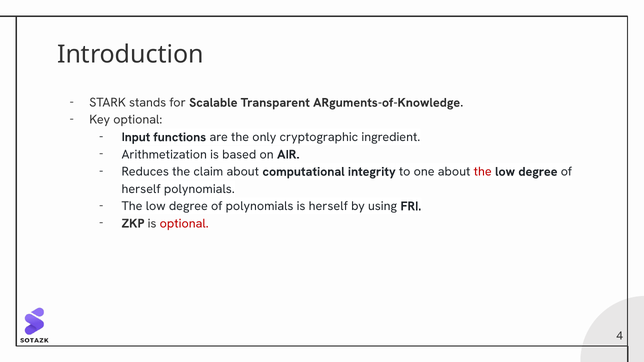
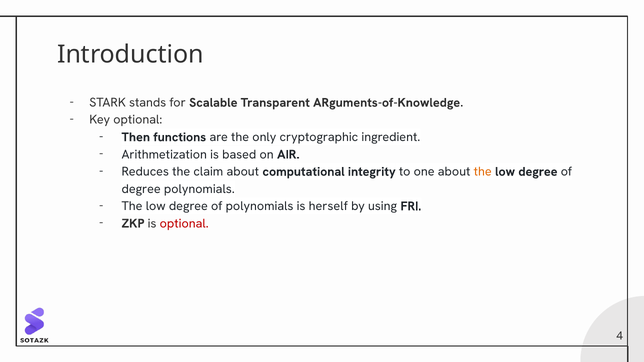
Input: Input -> Then (136, 137)
the colour: red -> orange (483, 172)
herself: herself -> degree (141, 189)
